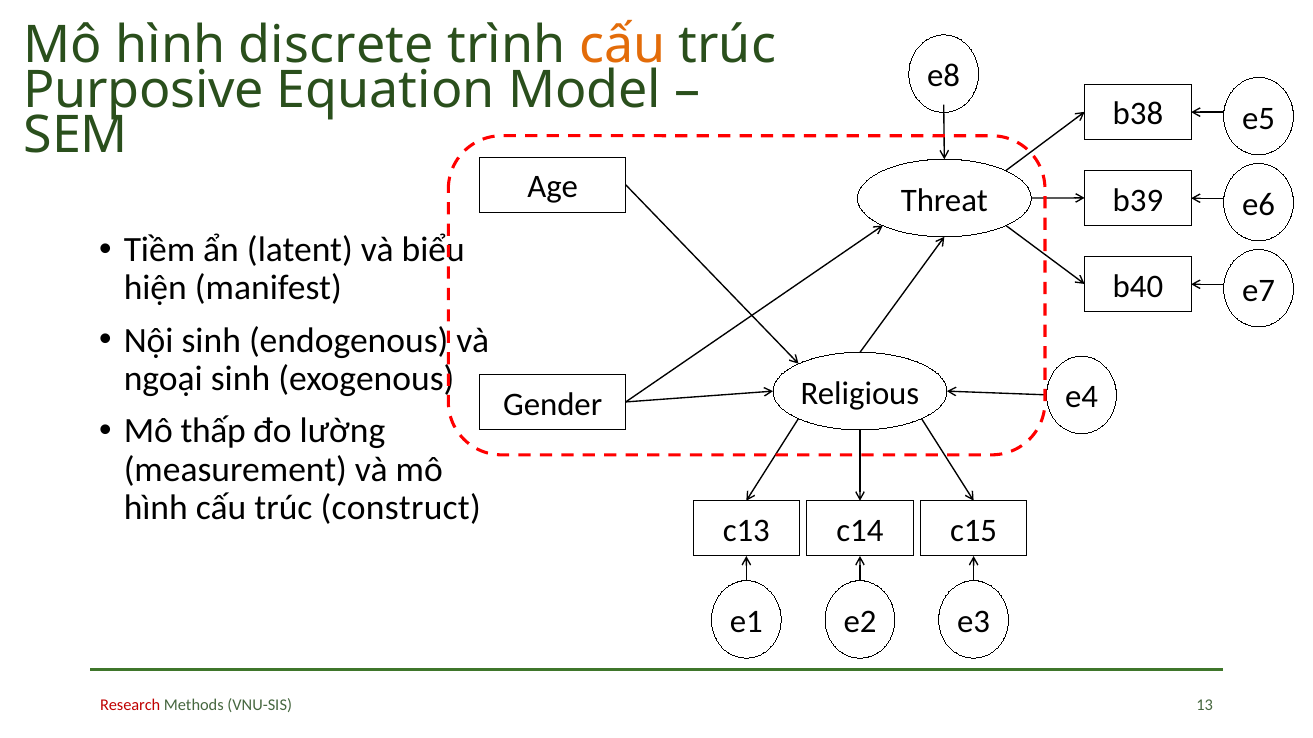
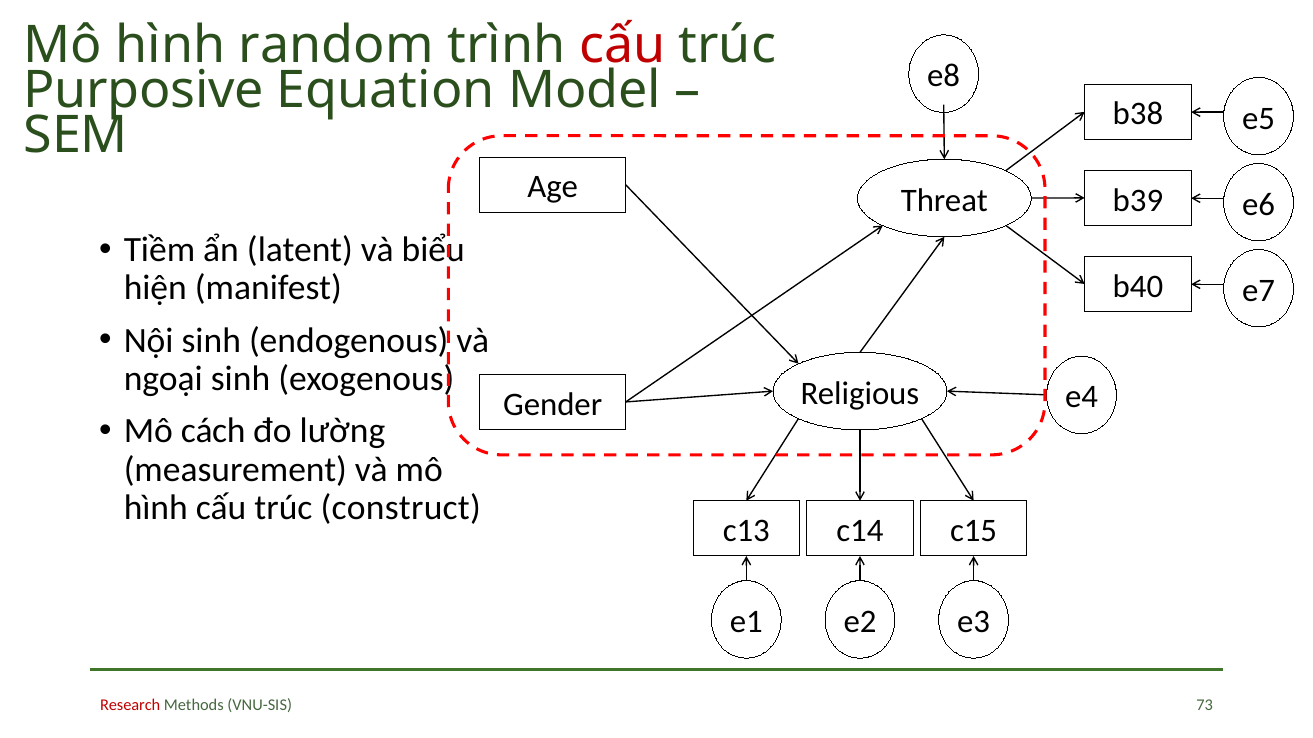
discrete: discrete -> random (336, 46)
cấu colour: orange -> red (622, 46)
thấp: thấp -> cách (213, 431)
13: 13 -> 73 (1205, 705)
